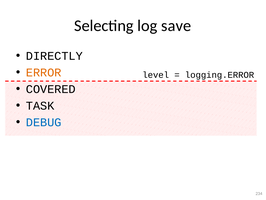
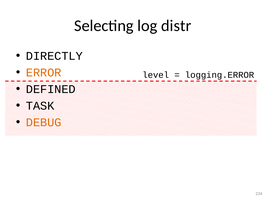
save: save -> distr (176, 26)
COVERED: COVERED -> DEFINED (51, 89)
DEBUG colour: blue -> orange (44, 122)
